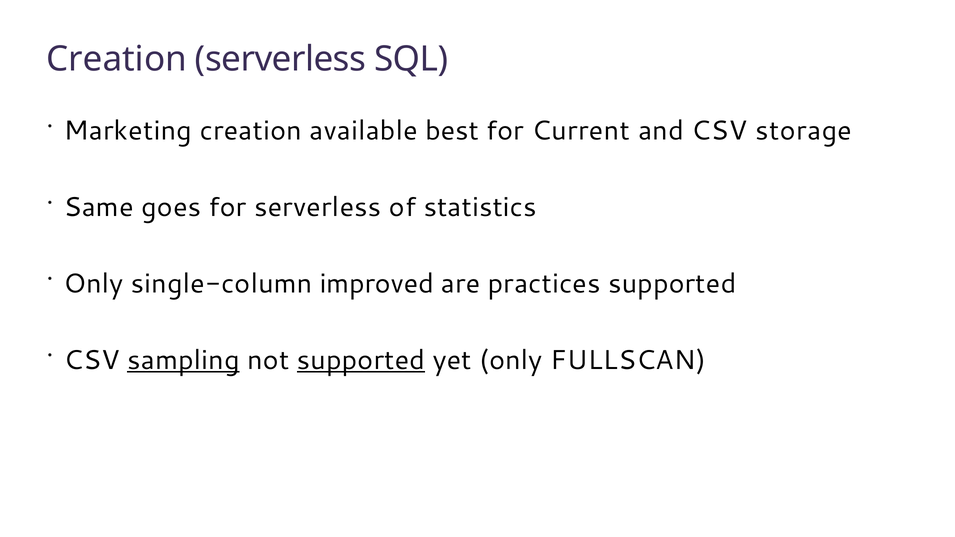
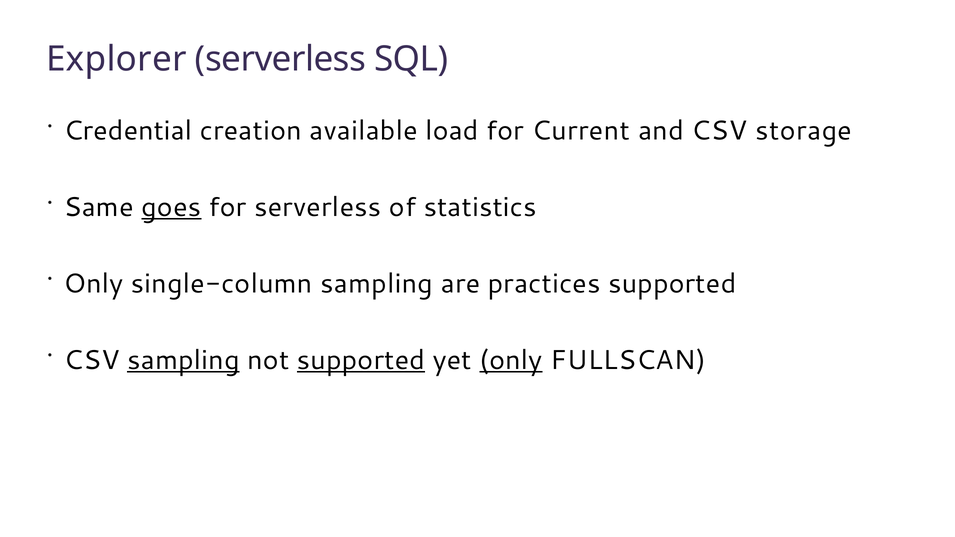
Creation: Creation -> Explorer (116, 59)
Marketing: Marketing -> Credential (128, 131)
best: best -> load (452, 131)
goes underline: none -> present (171, 207)
single-column improved: improved -> sampling (377, 284)
only underline: none -> present (511, 360)
